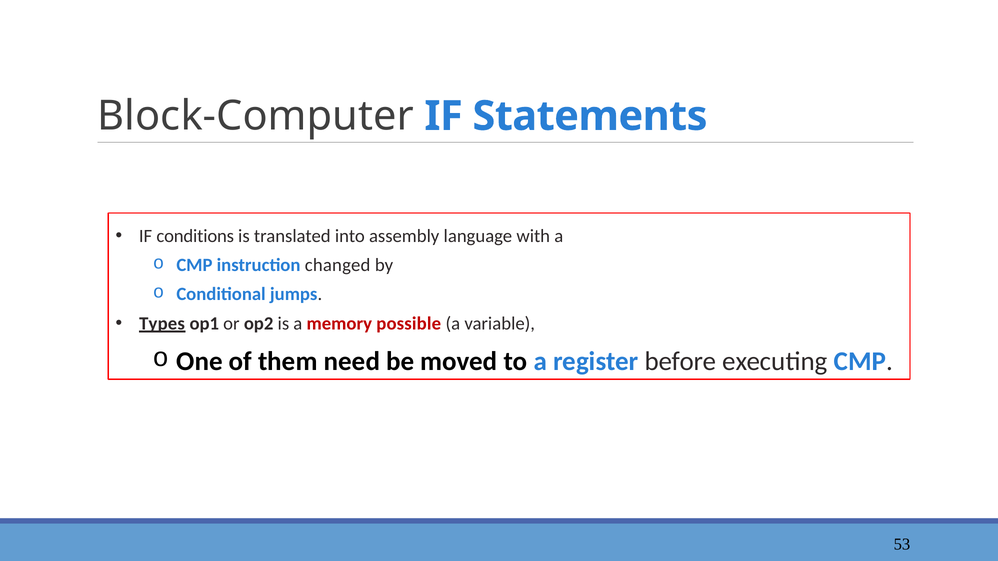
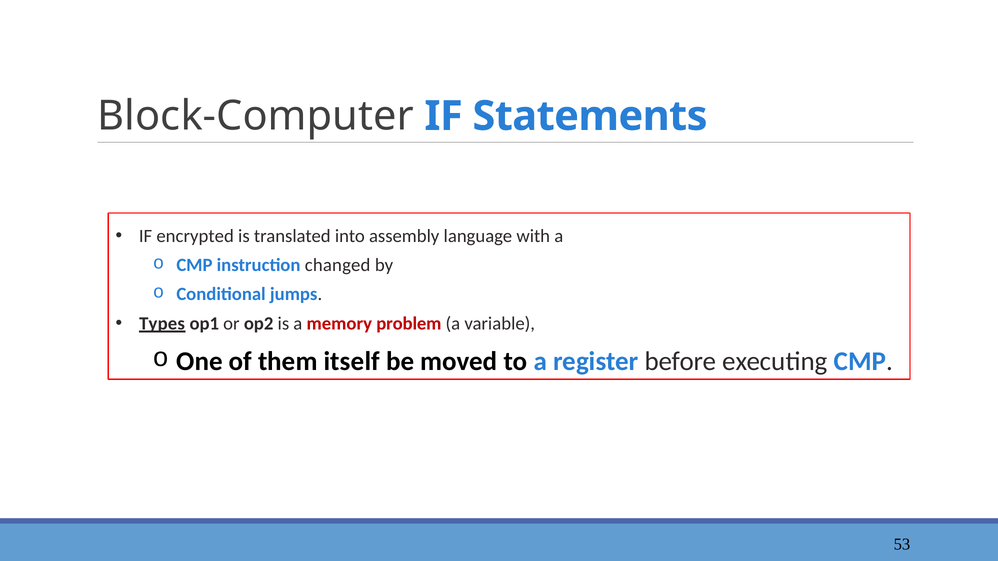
conditions: conditions -> encrypted (195, 236)
possible: possible -> problem (409, 324)
need: need -> itself (352, 361)
